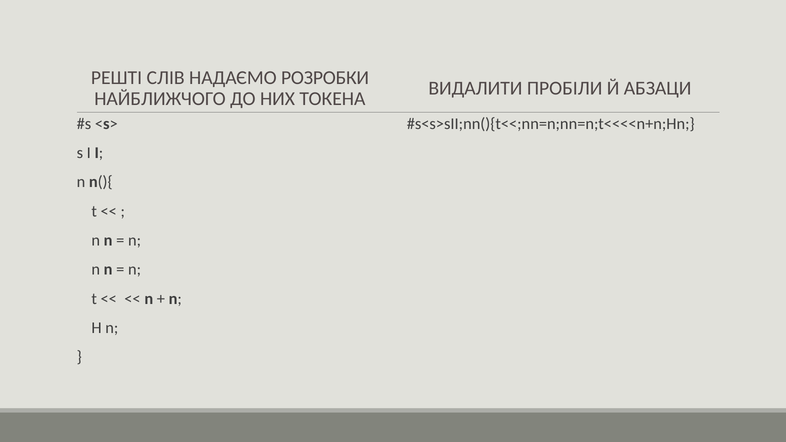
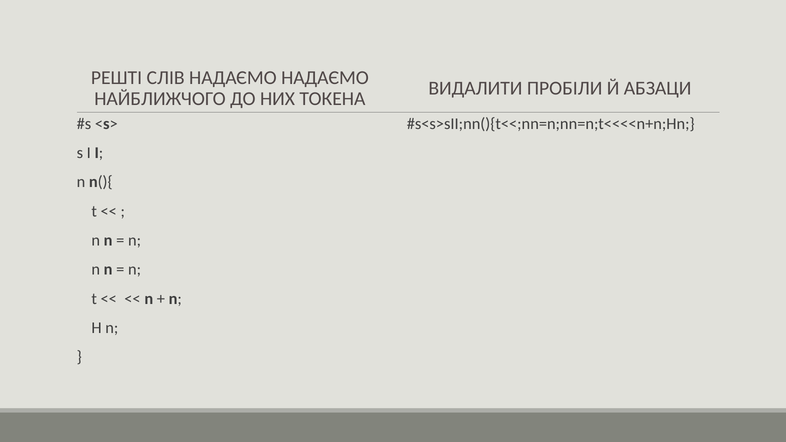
НАДАЄМО РОЗРОБКИ: РОЗРОБКИ -> НАДАЄМО (325, 78)
